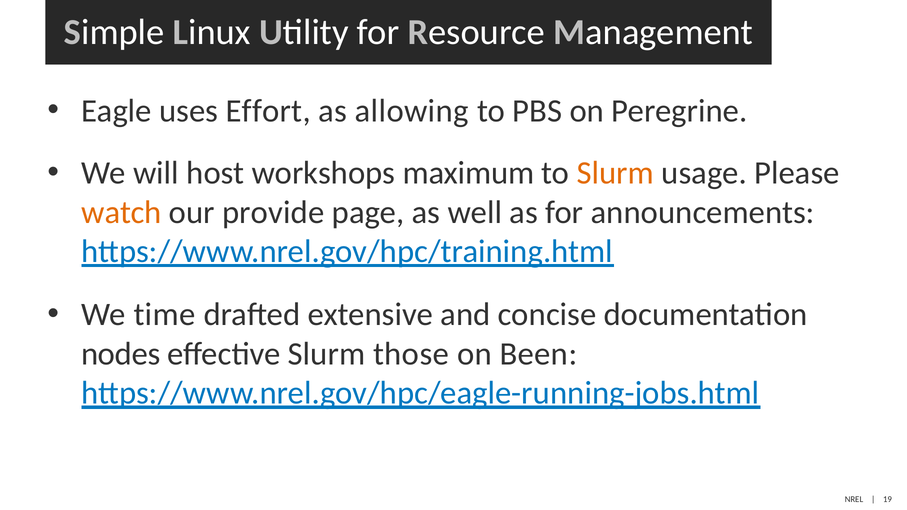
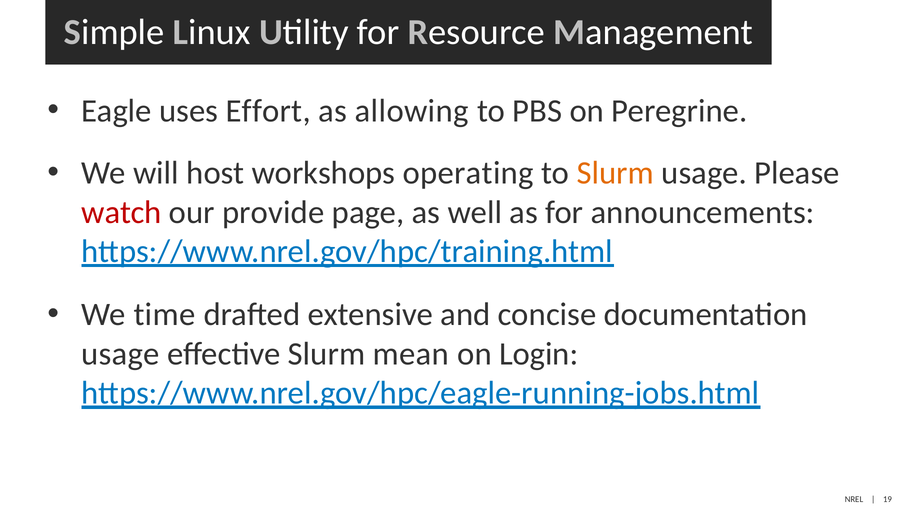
maximum: maximum -> operating (468, 173)
watch colour: orange -> red (122, 212)
nodes: nodes -> usage (120, 354)
those: those -> mean (411, 354)
Been: Been -> Login (539, 354)
